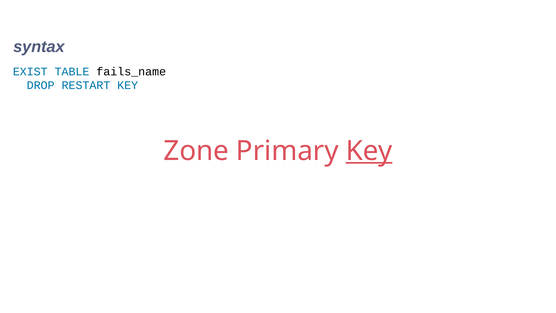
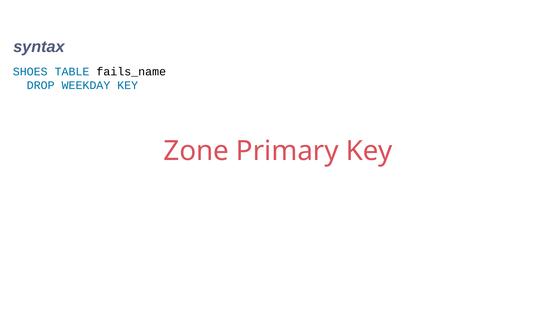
EXIST: EXIST -> SHOES (30, 72)
RESTART: RESTART -> WEEKDAY (86, 85)
Key underline: present -> none (369, 151)
